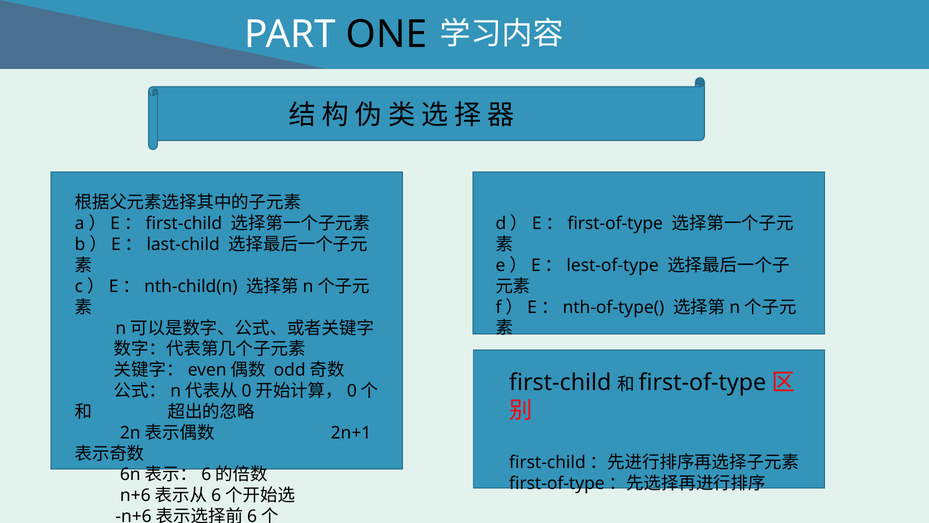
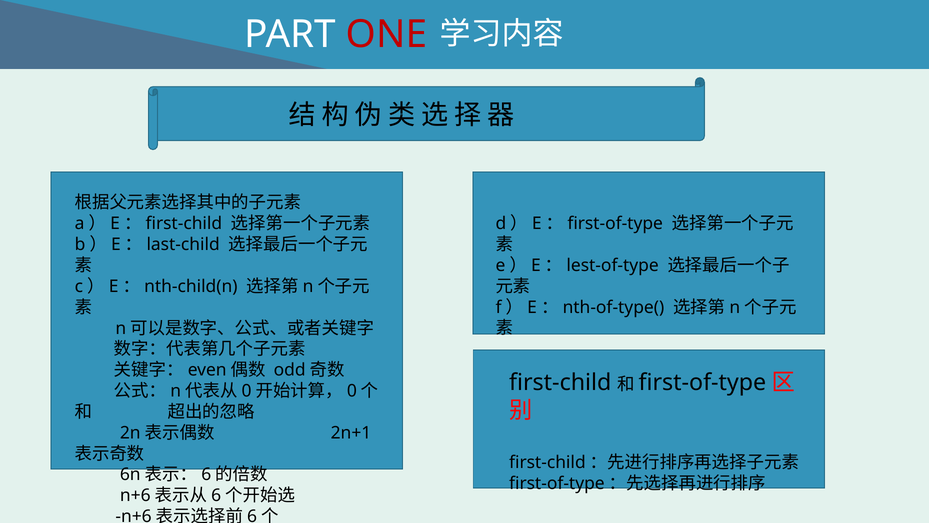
ONE colour: black -> red (386, 35)
